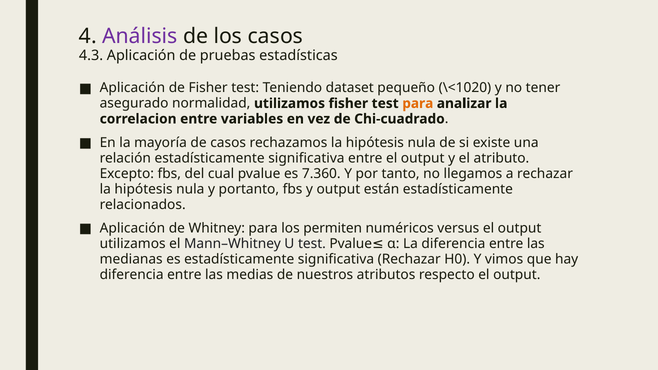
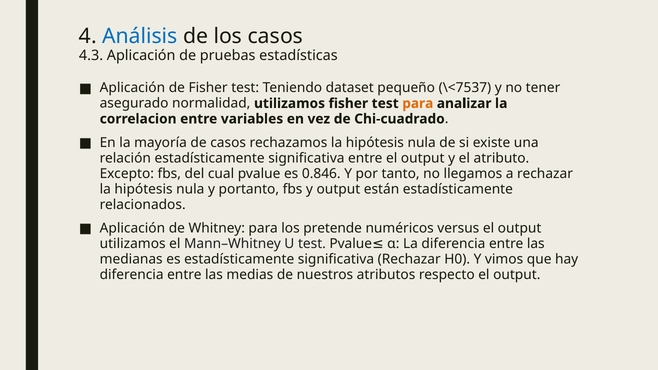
Análisis colour: purple -> blue (140, 36)
\<1020: \<1020 -> \<7537 (465, 88)
7.360: 7.360 -> 0.846 (321, 174)
permiten: permiten -> pretende (333, 228)
